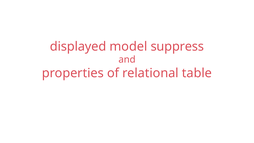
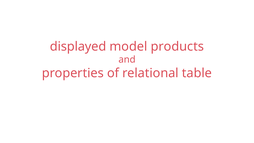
suppress: suppress -> products (177, 46)
